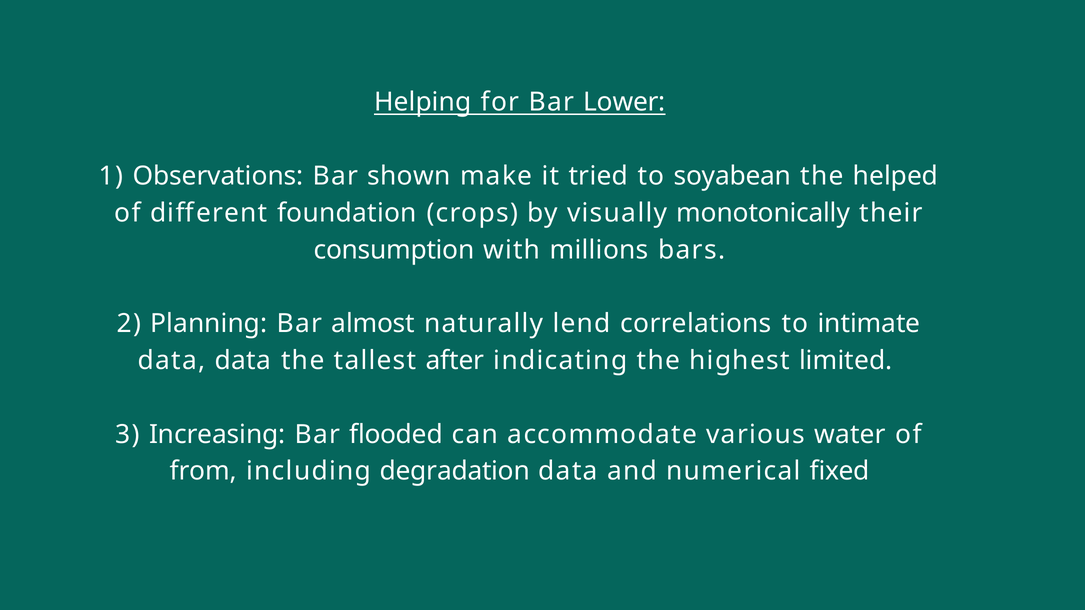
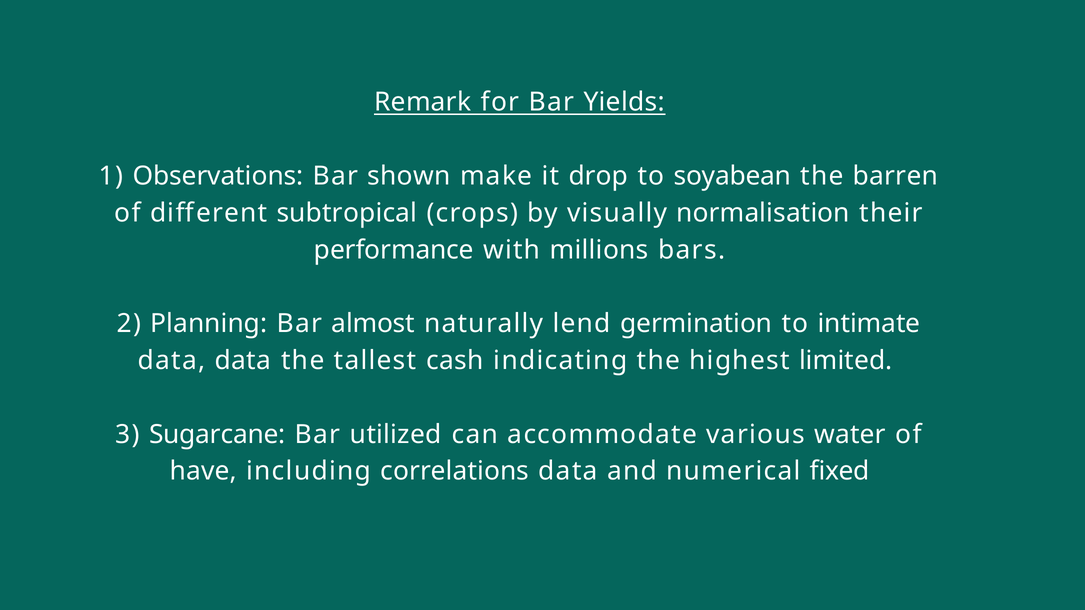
Helping: Helping -> Remark (423, 102)
Lower: Lower -> Yields (624, 102)
tried: tried -> drop (598, 176)
helped: helped -> barren (895, 176)
foundation: foundation -> subtropical (347, 213)
monotonically: monotonically -> normalisation (763, 213)
consumption: consumption -> performance (394, 250)
correlations: correlations -> germination (696, 324)
after: after -> cash (455, 361)
Increasing: Increasing -> Sugarcane (217, 435)
flooded: flooded -> utilized (396, 435)
from: from -> have (203, 472)
degradation: degradation -> correlations (455, 472)
